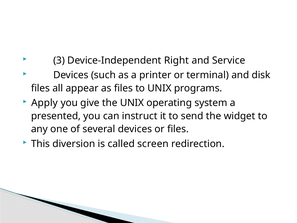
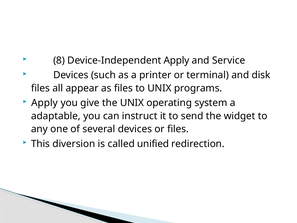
3: 3 -> 8 (59, 60)
Device-Independent Right: Right -> Apply (177, 60)
presented: presented -> adaptable (56, 116)
screen: screen -> unified (153, 144)
